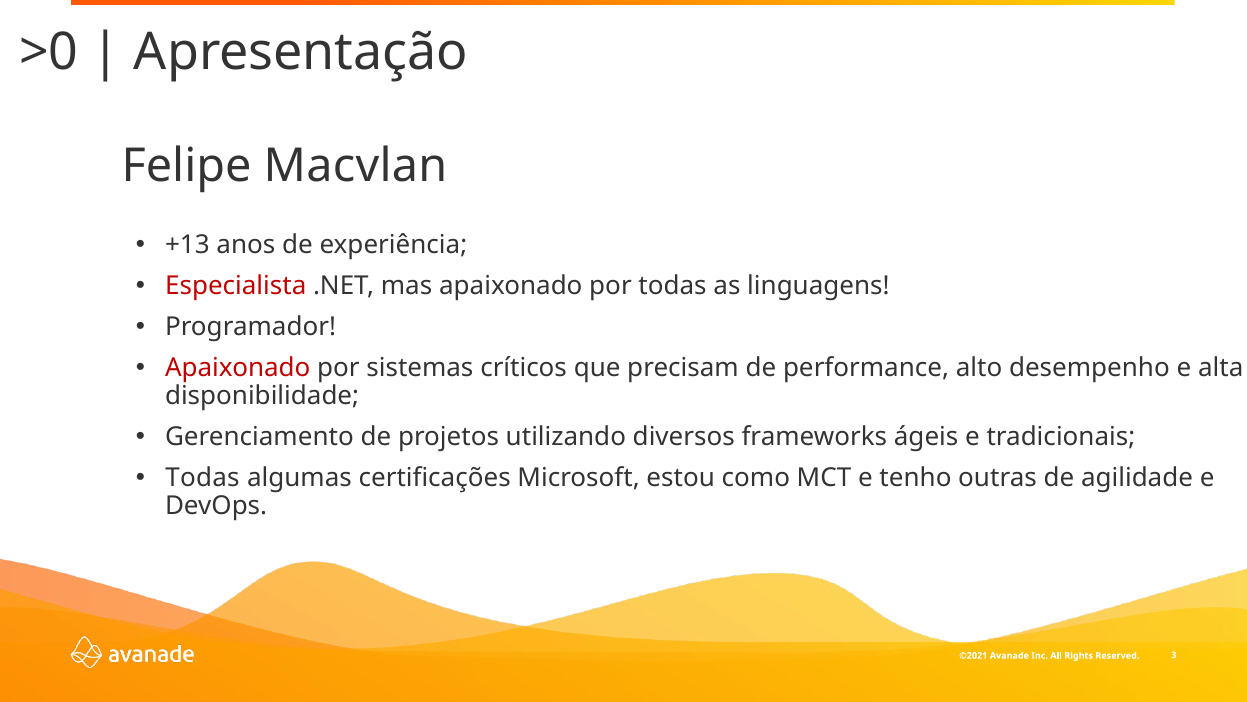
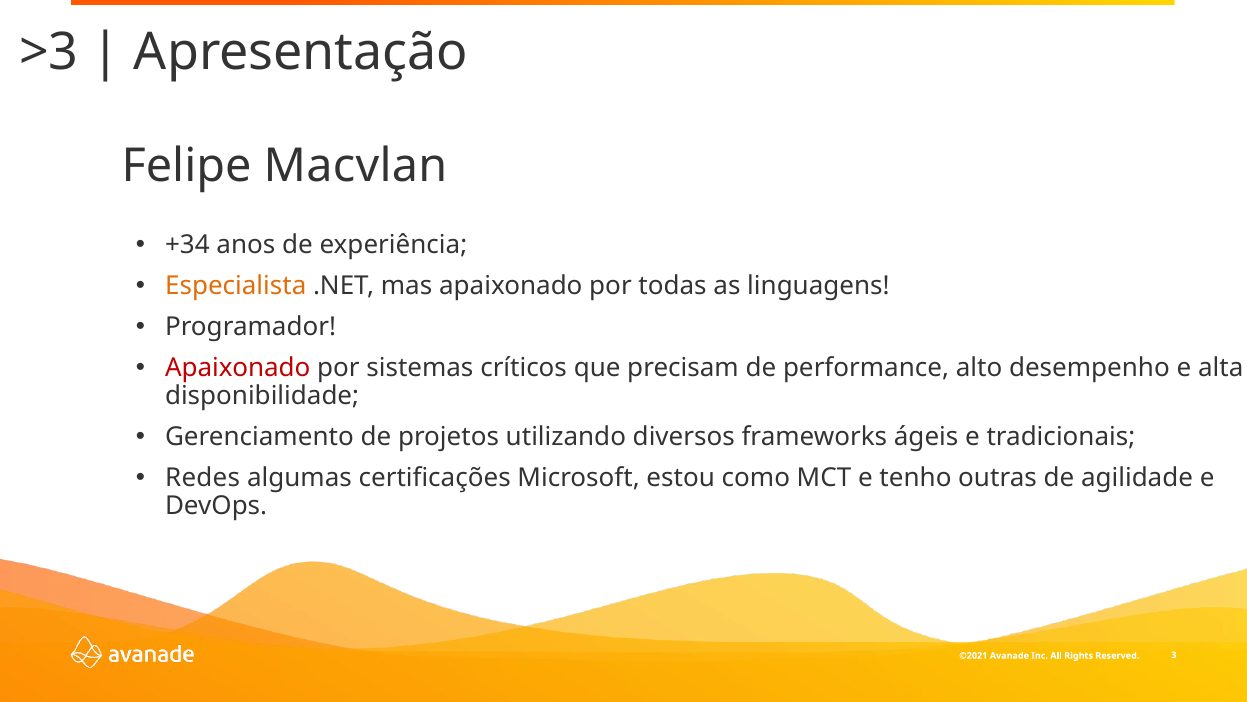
>0: >0 -> >3 (49, 52)
+13: +13 -> +34 (187, 244)
Especialista colour: red -> orange (236, 285)
Todas: Todas -> Redes (203, 478)
